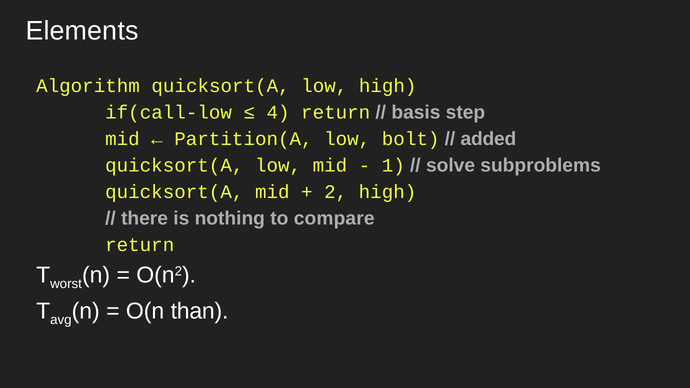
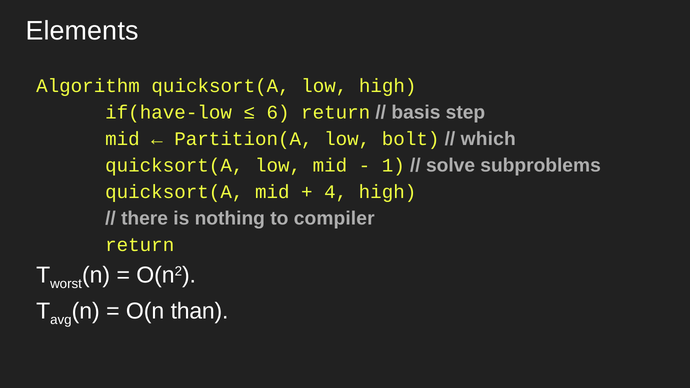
if(call-low: if(call-low -> if(have-low (169, 113)
4: 4 -> 6 (278, 113)
added: added -> which (488, 139)
2: 2 -> 4 (336, 192)
compare: compare -> compiler (334, 218)
